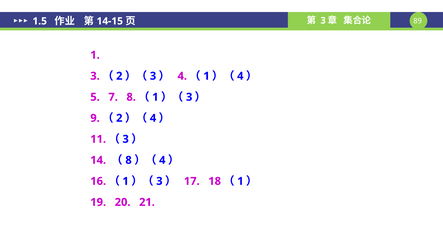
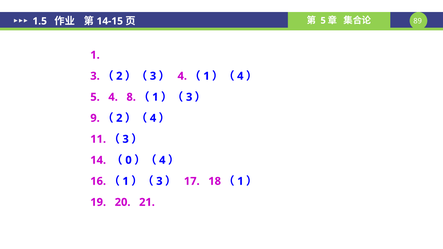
3: 3 -> 5 (323, 21)
5 7: 7 -> 4 (113, 97)
8: 8 -> 0 (129, 160)
